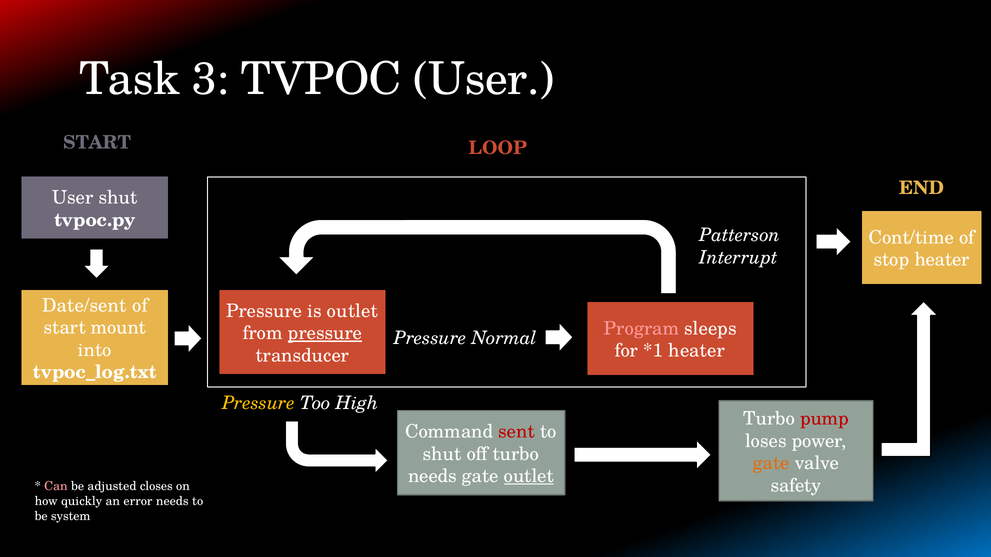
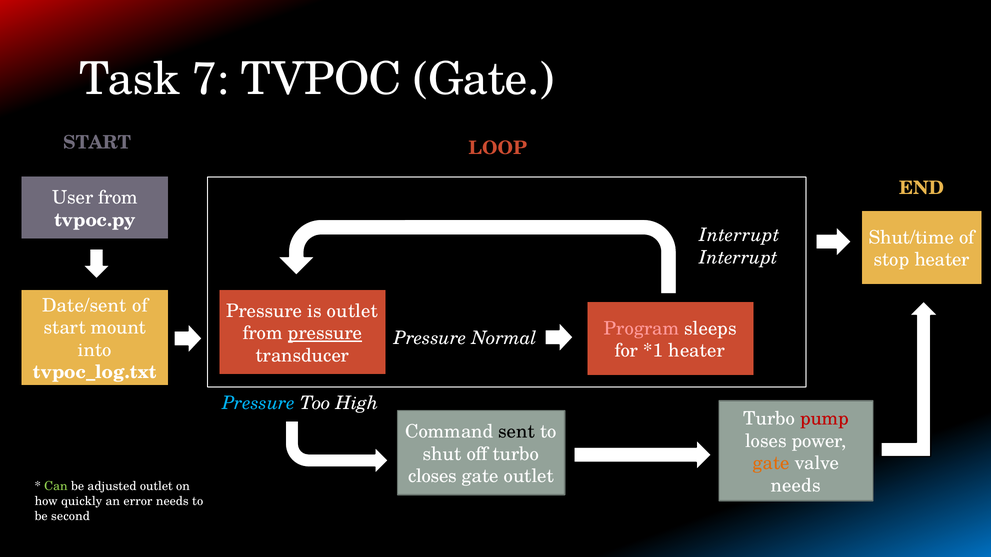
3: 3 -> 7 (211, 79)
TVPOC User: User -> Gate (484, 79)
User shut: shut -> from (118, 198)
Patterson: Patterson -> Interrupt (740, 236)
Cont/time: Cont/time -> Shut/time (911, 238)
Pressure colour: yellow -> light blue (258, 403)
sent colour: red -> black (517, 432)
needs: needs -> closes (433, 477)
outlet underline: present -> none (529, 477)
safety: safety -> needs (796, 486)
Can colour: pink -> light green (56, 487)
adjusted closes: closes -> outlet (156, 487)
system: system -> second (71, 517)
